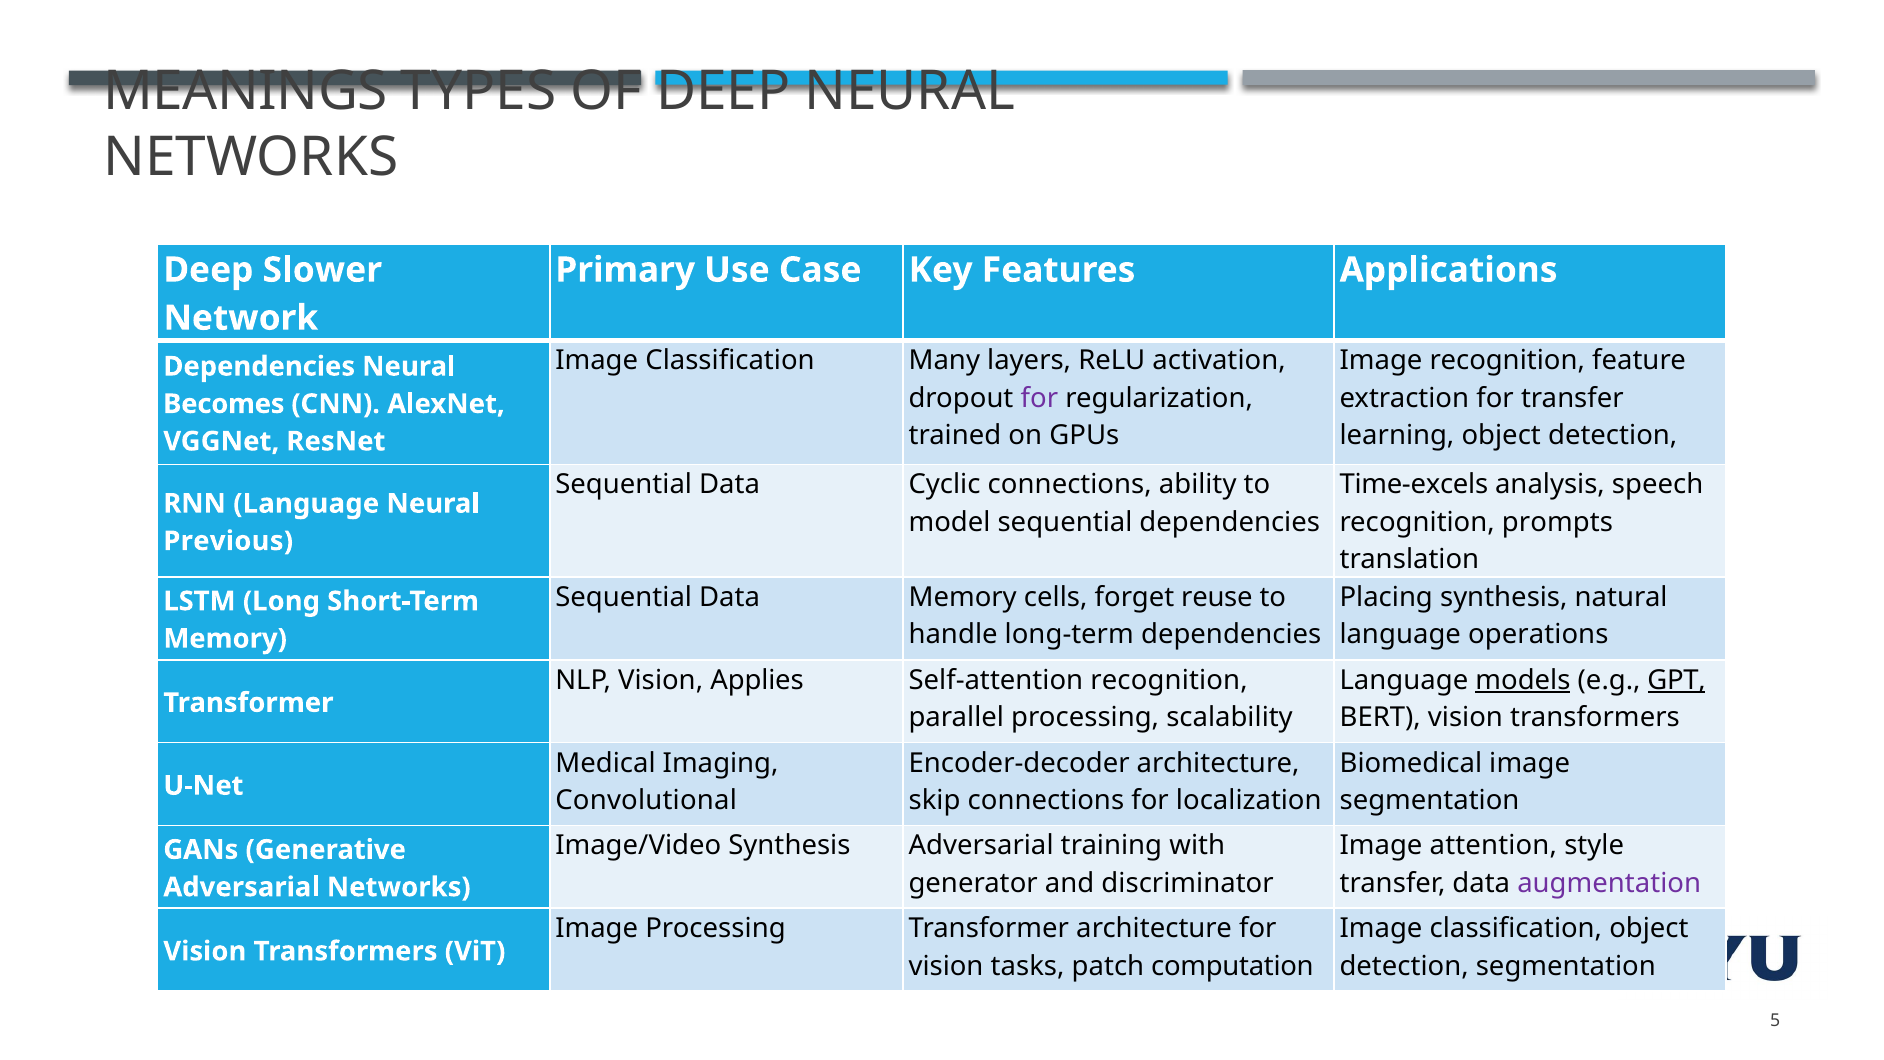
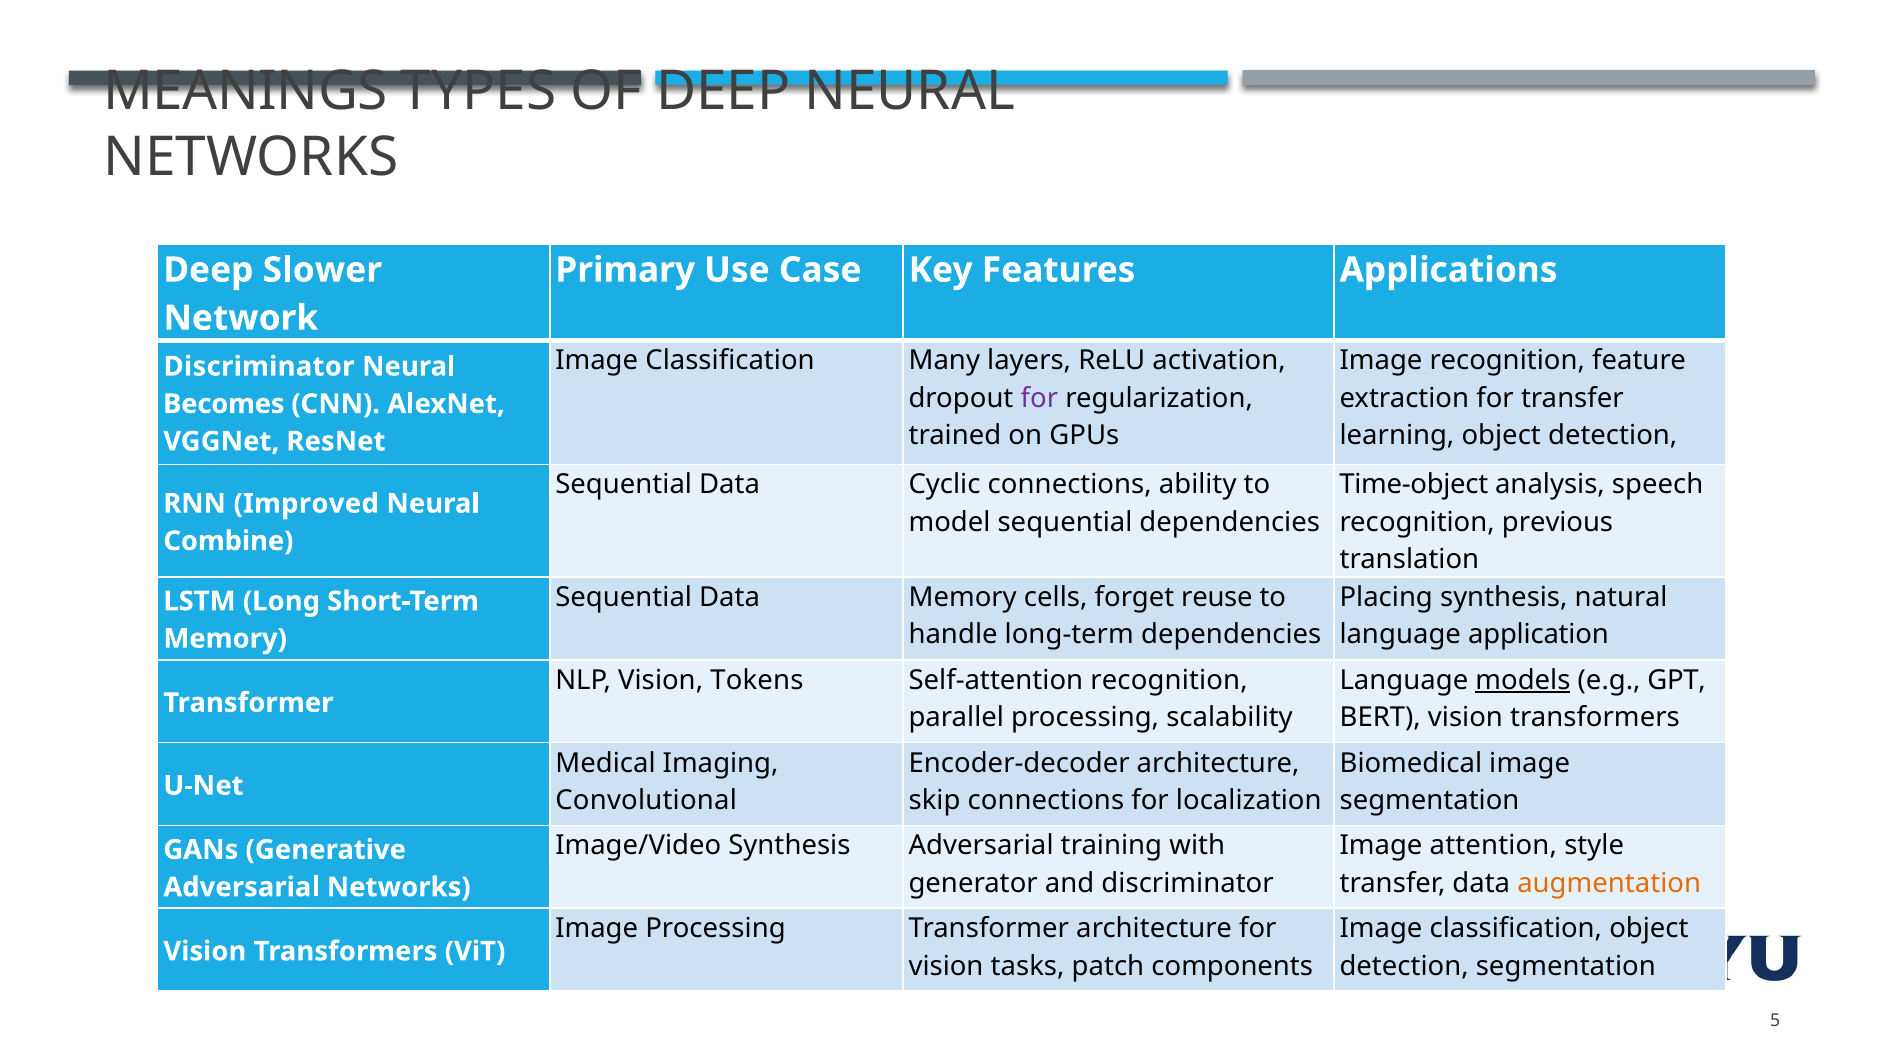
Dependencies: Dependencies -> Discriminator (259, 366)
Time-excels: Time-excels -> Time-object (1414, 485)
RNN Language: Language -> Improved (306, 503)
prompts: prompts -> previous (1558, 522)
Previous: Previous -> Combine (228, 541)
operations: operations -> application (1538, 635)
Applies: Applies -> Tokens (757, 680)
GPT underline: present -> none (1677, 680)
augmentation colour: purple -> orange (1609, 883)
computation: computation -> components (1232, 966)
